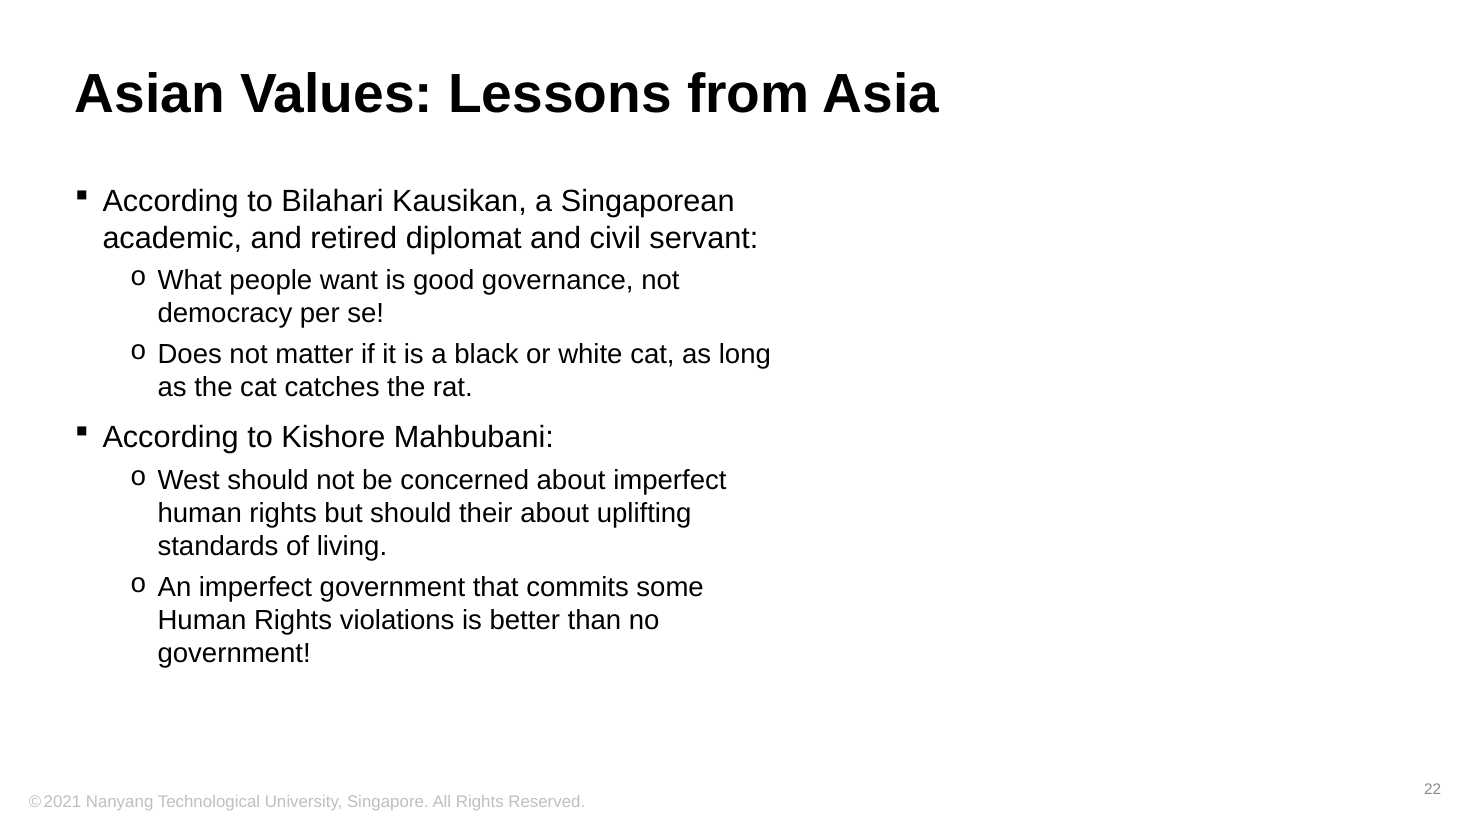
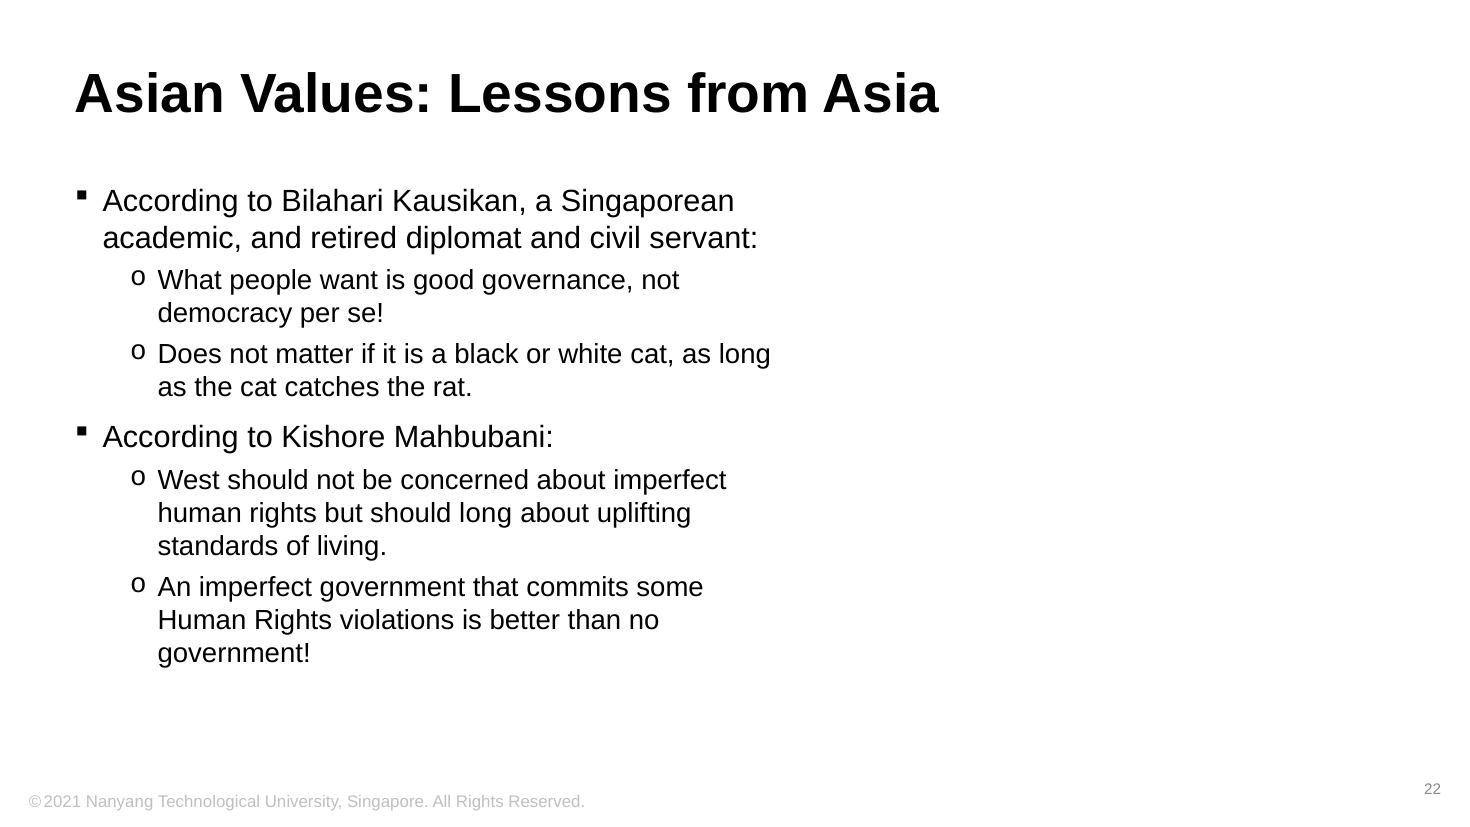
should their: their -> long (486, 513)
